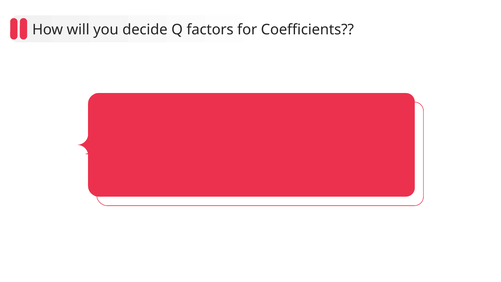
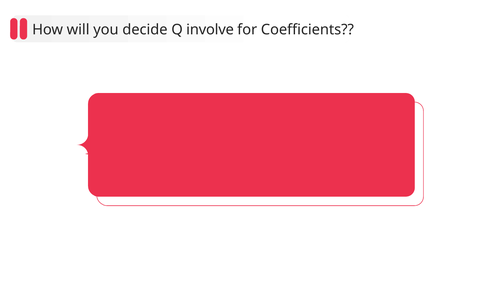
factors: factors -> involve (210, 30)
